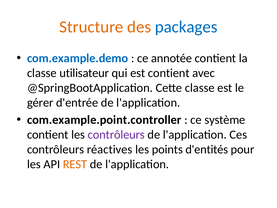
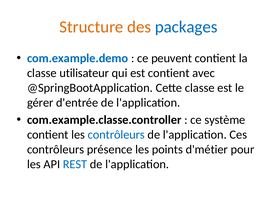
annotée: annotée -> peuvent (172, 58)
com.example.point.controller: com.example.point.controller -> com.example.classe.controller (104, 120)
contrôleurs colour: purple -> blue (116, 134)
réactives: réactives -> présence (110, 149)
d'entités: d'entités -> d'métier (207, 149)
REST colour: orange -> blue (75, 164)
